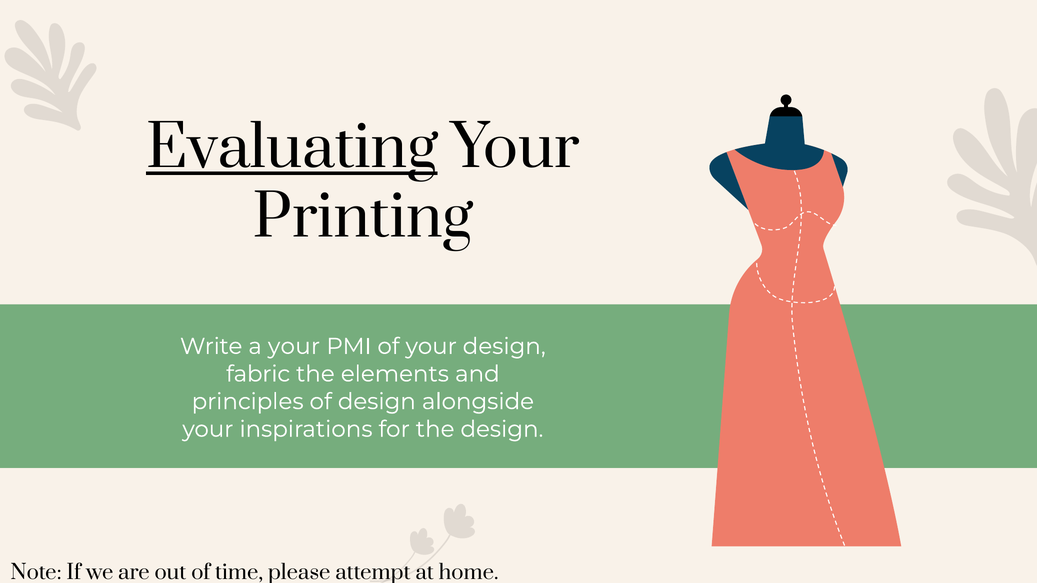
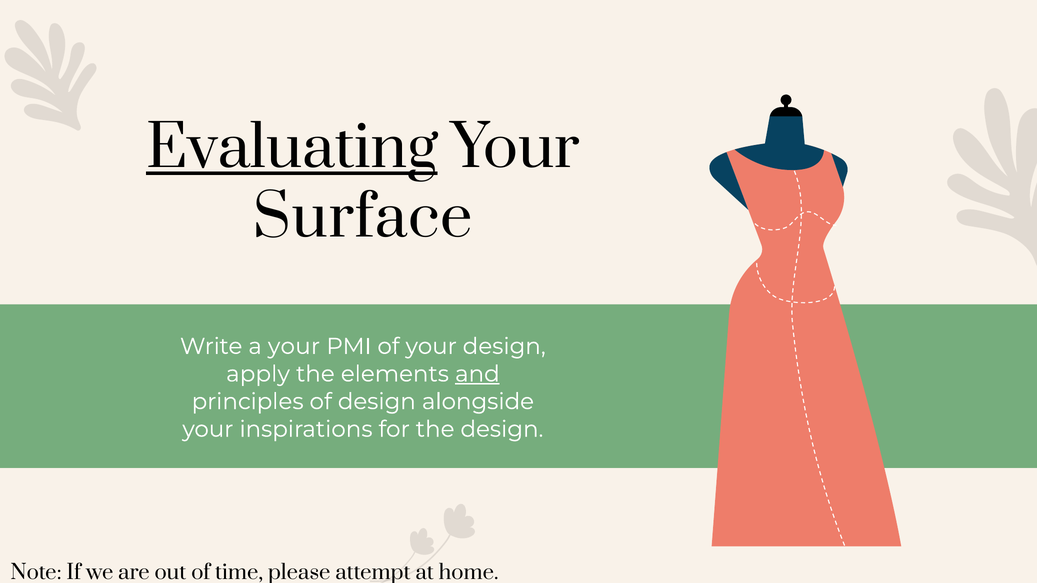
Printing: Printing -> Surface (363, 218)
fabric: fabric -> apply (258, 374)
and underline: none -> present (477, 374)
